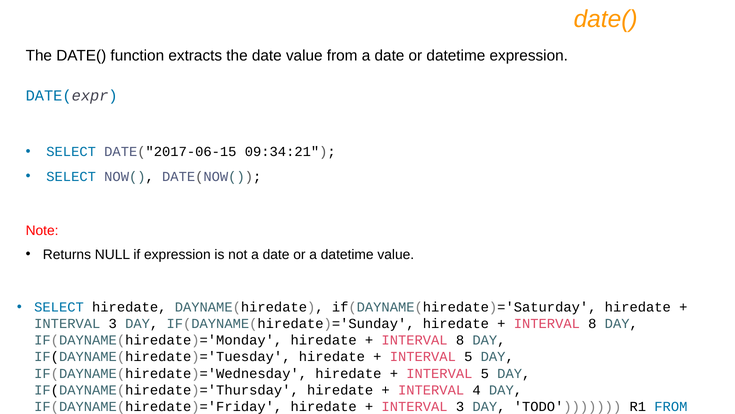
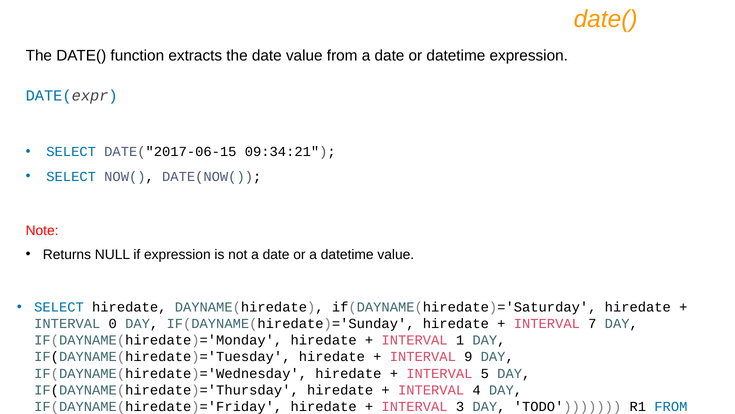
3: 3 -> 0 (113, 323)
8: 8 -> 7 (592, 323)
8: 8 -> 1 (460, 340)
5: 5 -> 9 (468, 356)
